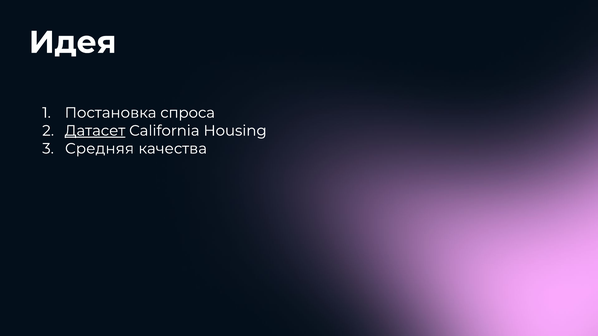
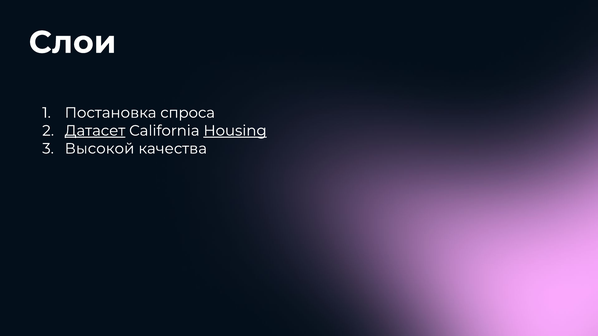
Идея: Идея -> Слои (73, 42)
Housing underline: none -> present (235, 131)
Средняя: Средняя -> Высокой (100, 149)
